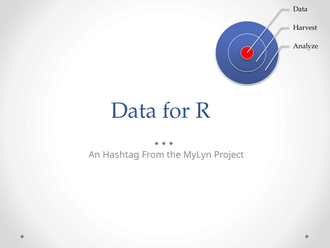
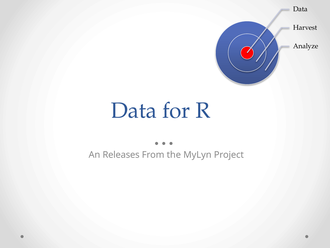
Hashtag: Hashtag -> Releases (121, 155)
